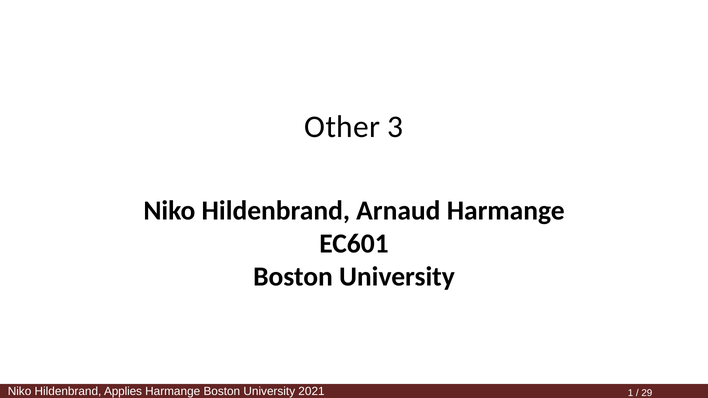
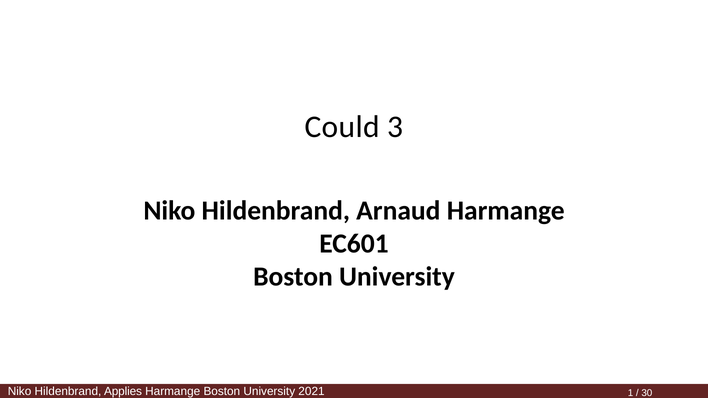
Other: Other -> Could (342, 127)
29: 29 -> 30 (647, 393)
